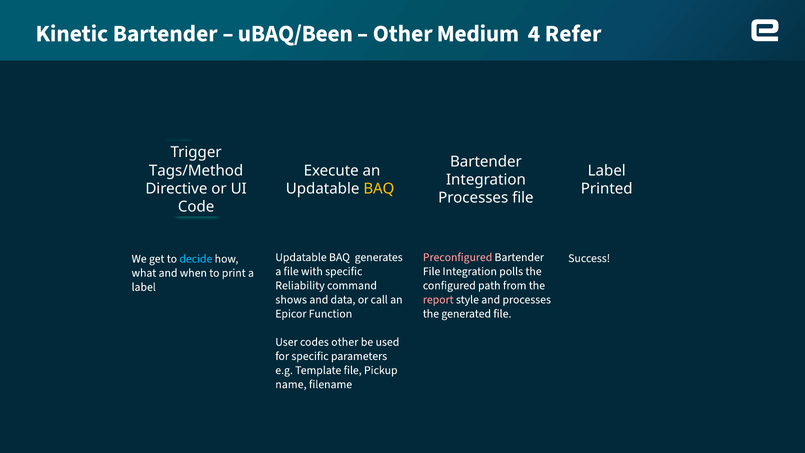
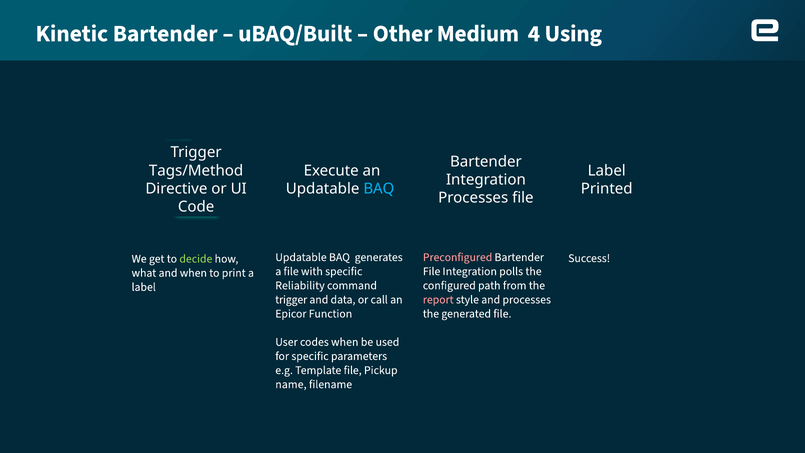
uBAQ/Been: uBAQ/Been -> uBAQ/Built (295, 34)
Refer: Refer -> Using (573, 34)
BAQ colour: yellow -> light blue (379, 189)
decide colour: light blue -> light green (196, 259)
shows: shows -> trigger (291, 299)
codes other: other -> when (345, 342)
